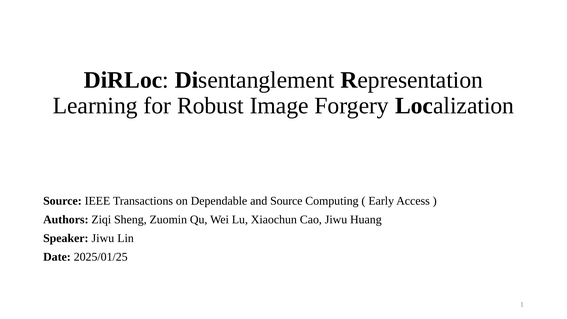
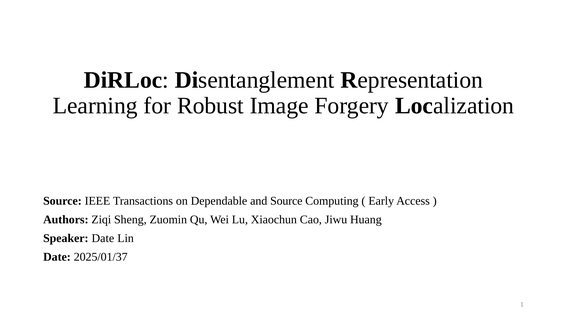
Speaker Jiwu: Jiwu -> Date (103, 238)
2025/01/25: 2025/01/25 -> 2025/01/37 (101, 257)
